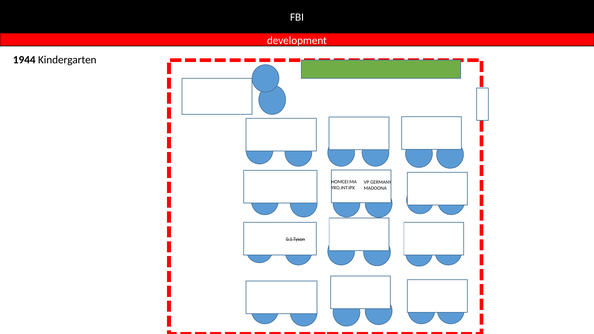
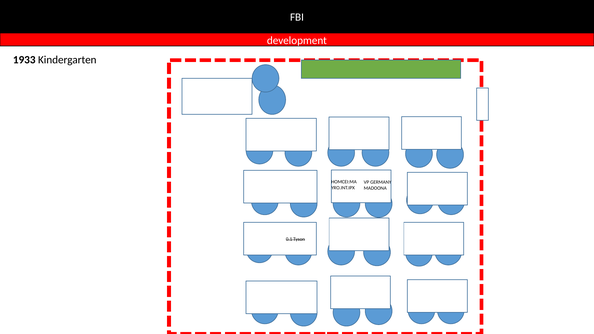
1944: 1944 -> 1933 (24, 60)
